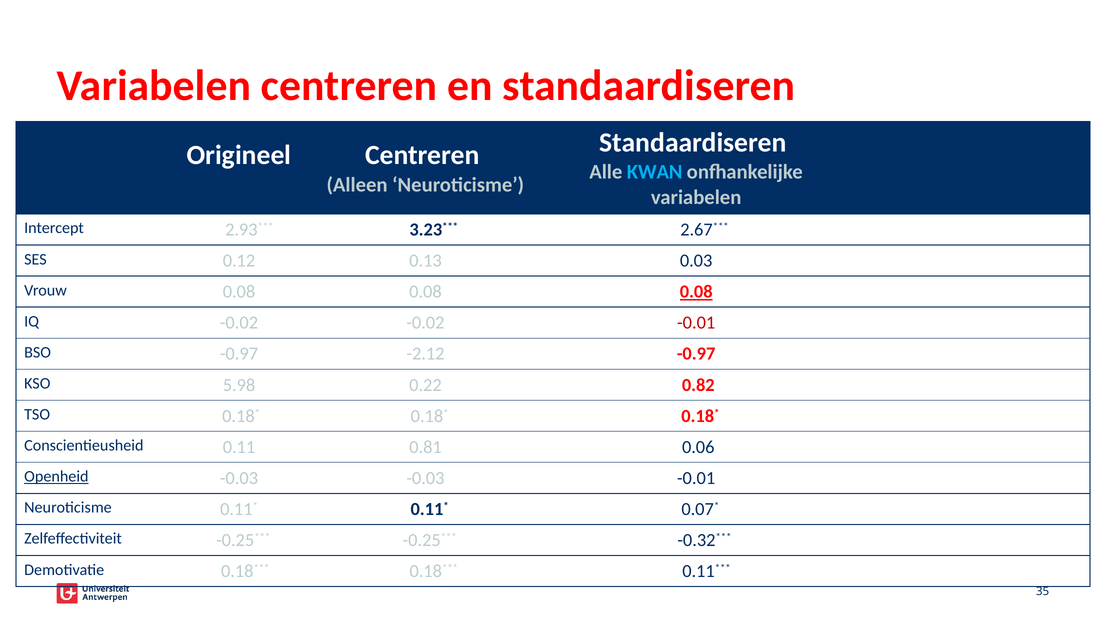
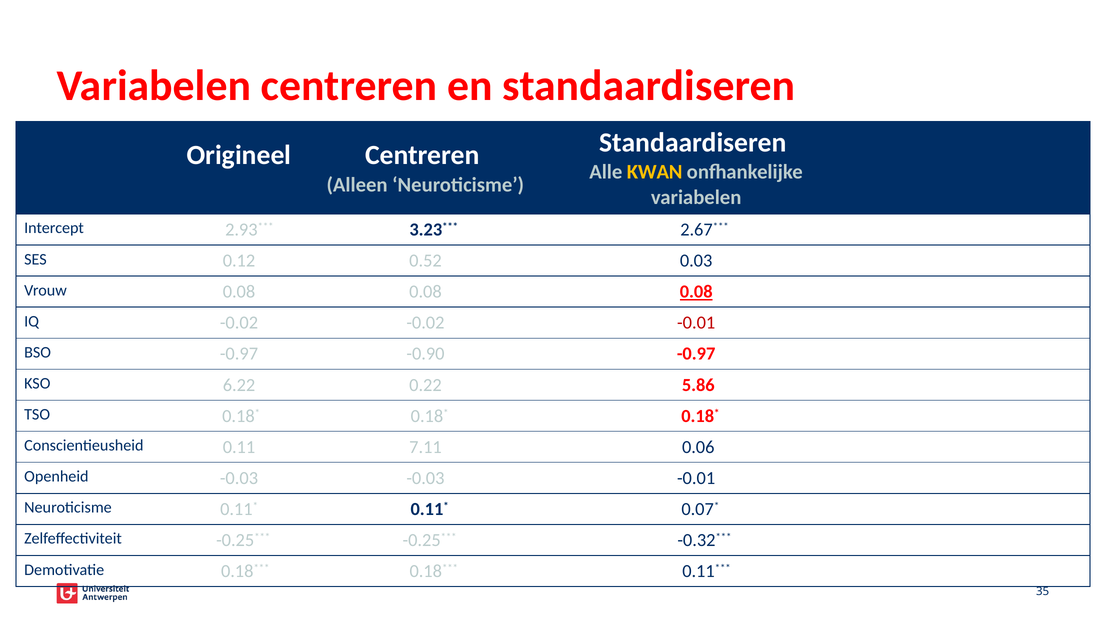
KWAN colour: light blue -> yellow (655, 172)
0.13: 0.13 -> 0.52 (425, 261)
-2.12: -2.12 -> -0.90 (425, 354)
5.98: 5.98 -> 6.22 (239, 385)
0.82: 0.82 -> 5.86 (698, 385)
0.81: 0.81 -> 7.11 (425, 447)
Openheid underline: present -> none (56, 476)
